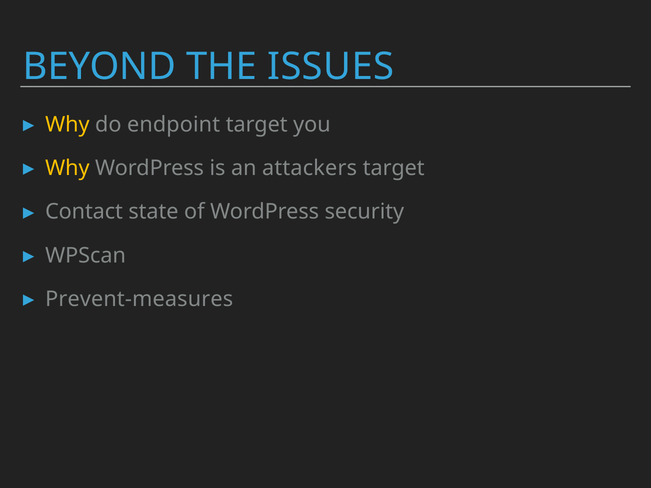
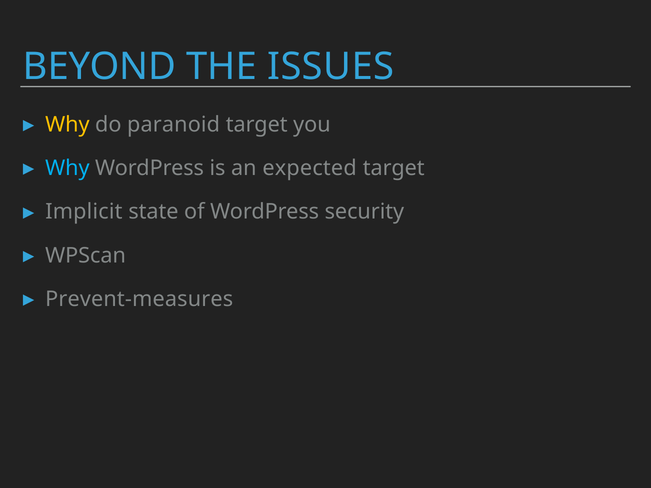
endpoint: endpoint -> paranoid (174, 124)
Why colour: yellow -> light blue (67, 168)
attackers: attackers -> expected (310, 168)
Contact: Contact -> Implicit (84, 212)
